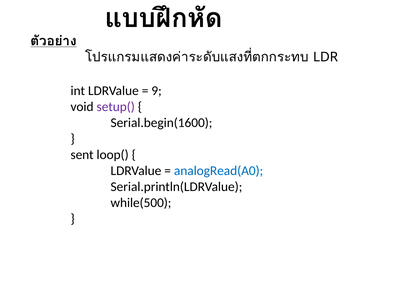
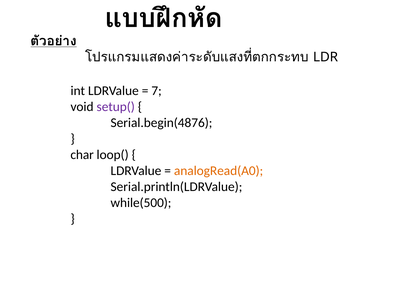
9: 9 -> 7 (157, 91)
Serial.begin(1600: Serial.begin(1600 -> Serial.begin(4876 (161, 123)
sent: sent -> char (82, 155)
analogRead(A0 colour: blue -> orange (219, 171)
